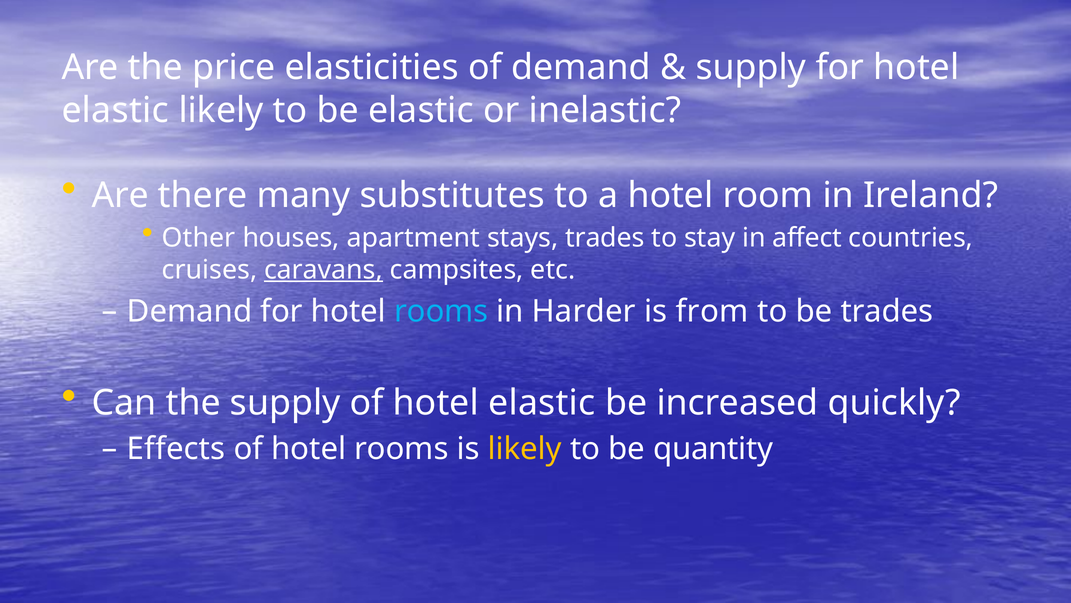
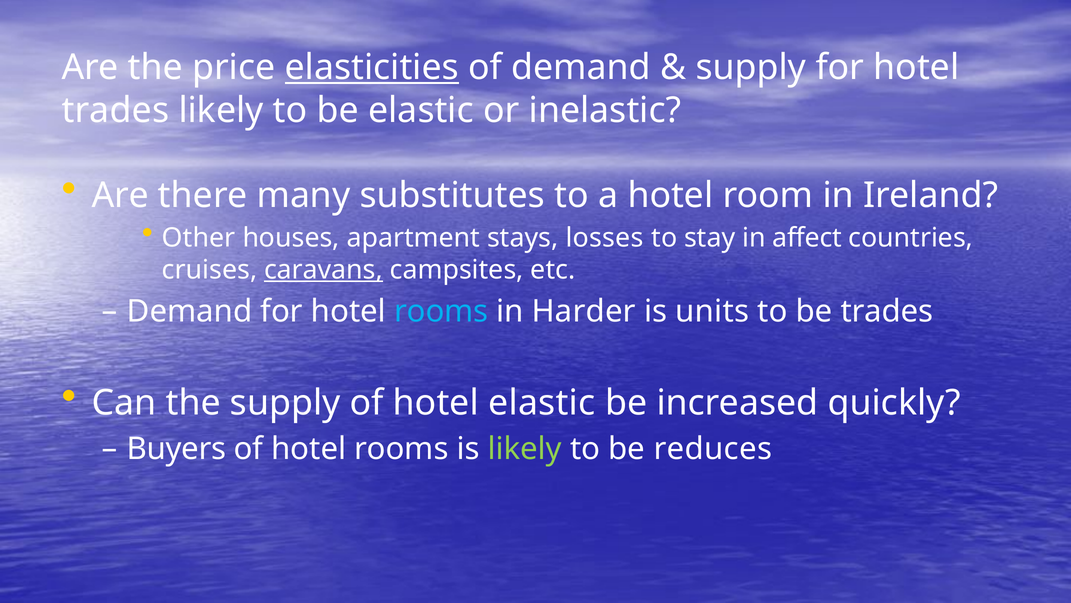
elasticities underline: none -> present (372, 67)
elastic: elastic -> trades (115, 110)
stays trades: trades -> losses (605, 238)
from: from -> units (712, 311)
Effects: Effects -> Buyers (176, 449)
likely colour: yellow -> light green (525, 449)
quantity: quantity -> reduces (713, 449)
